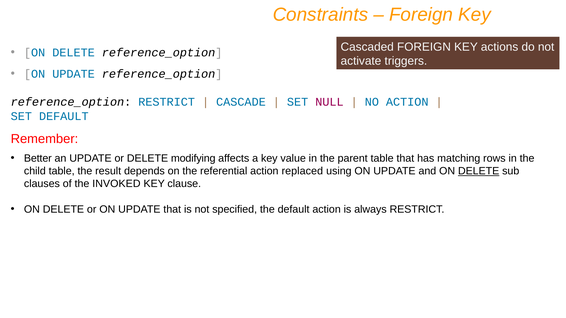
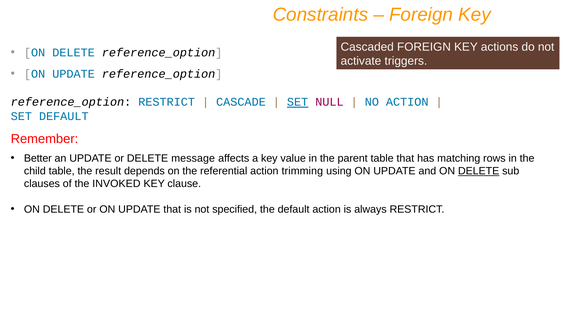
SET underline: none -> present (298, 102)
modifying: modifying -> message (193, 159)
replaced: replaced -> trimming (302, 171)
